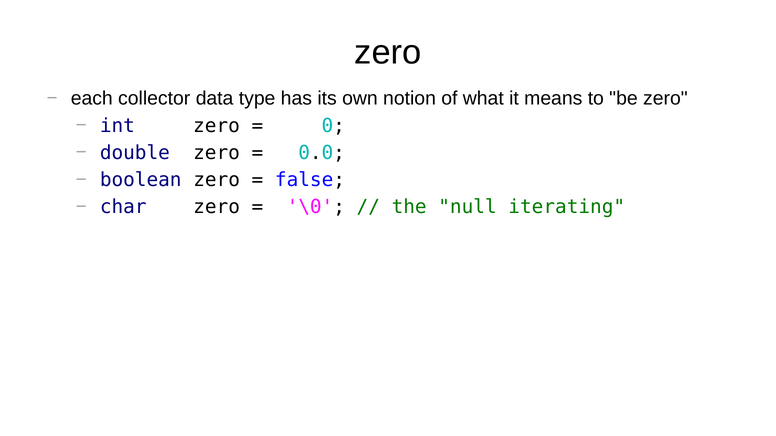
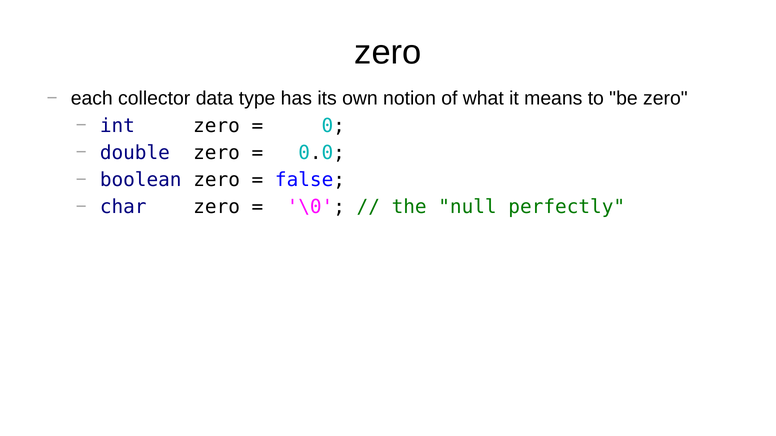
iterating: iterating -> perfectly (567, 207)
